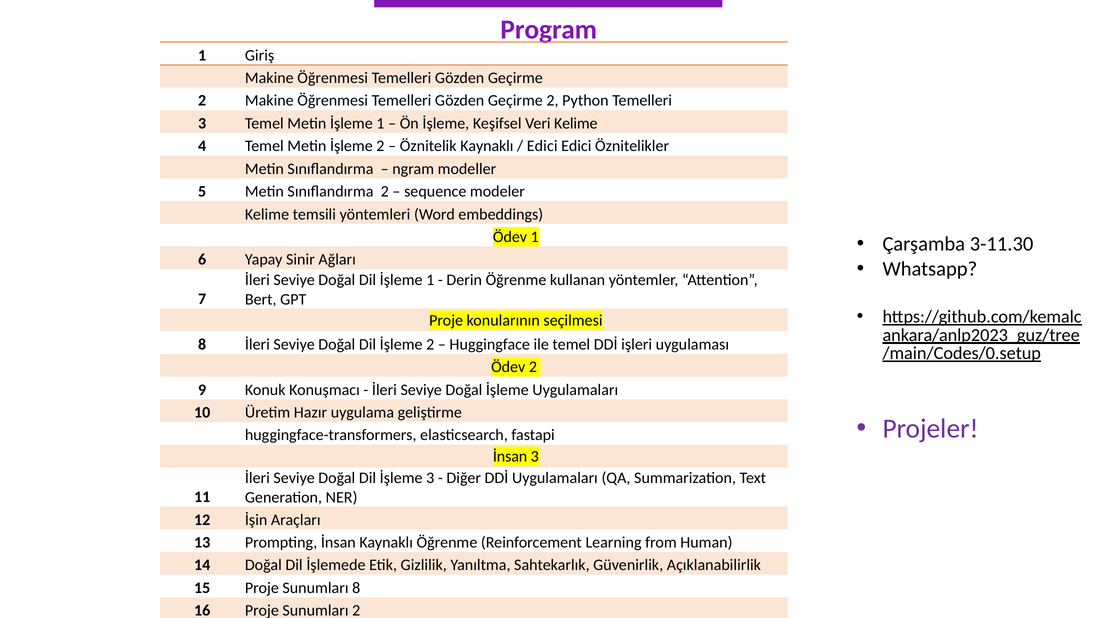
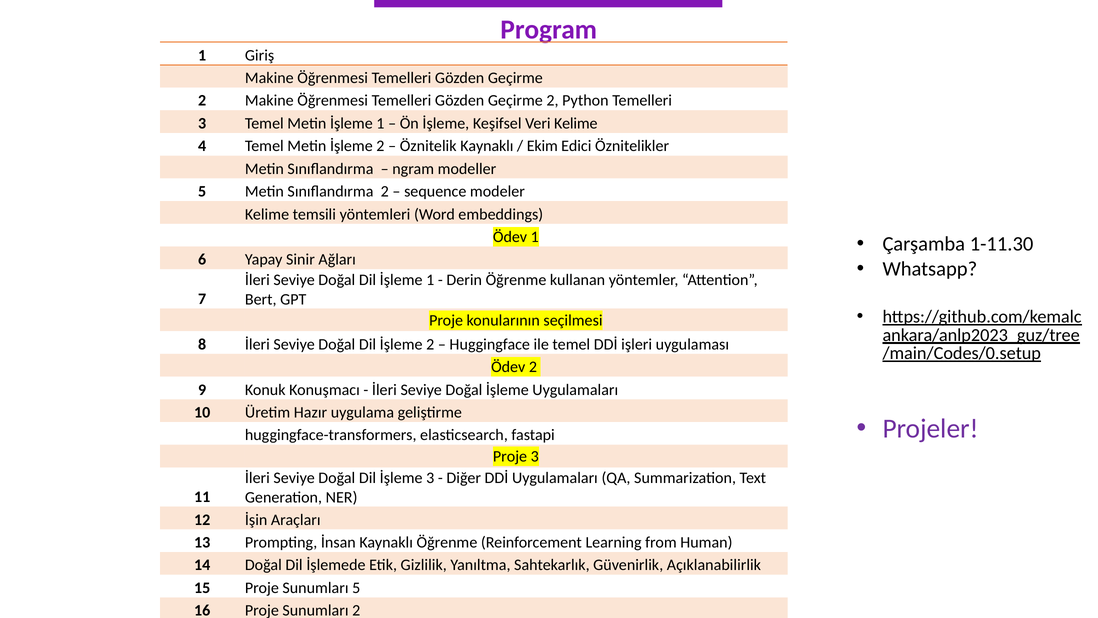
Edici: Edici -> Ekim (542, 146)
3-11.30: 3-11.30 -> 1-11.30 (1002, 244)
İnsan: İnsan -> Proje (510, 456)
Sunumları 8: 8 -> 5 (356, 588)
